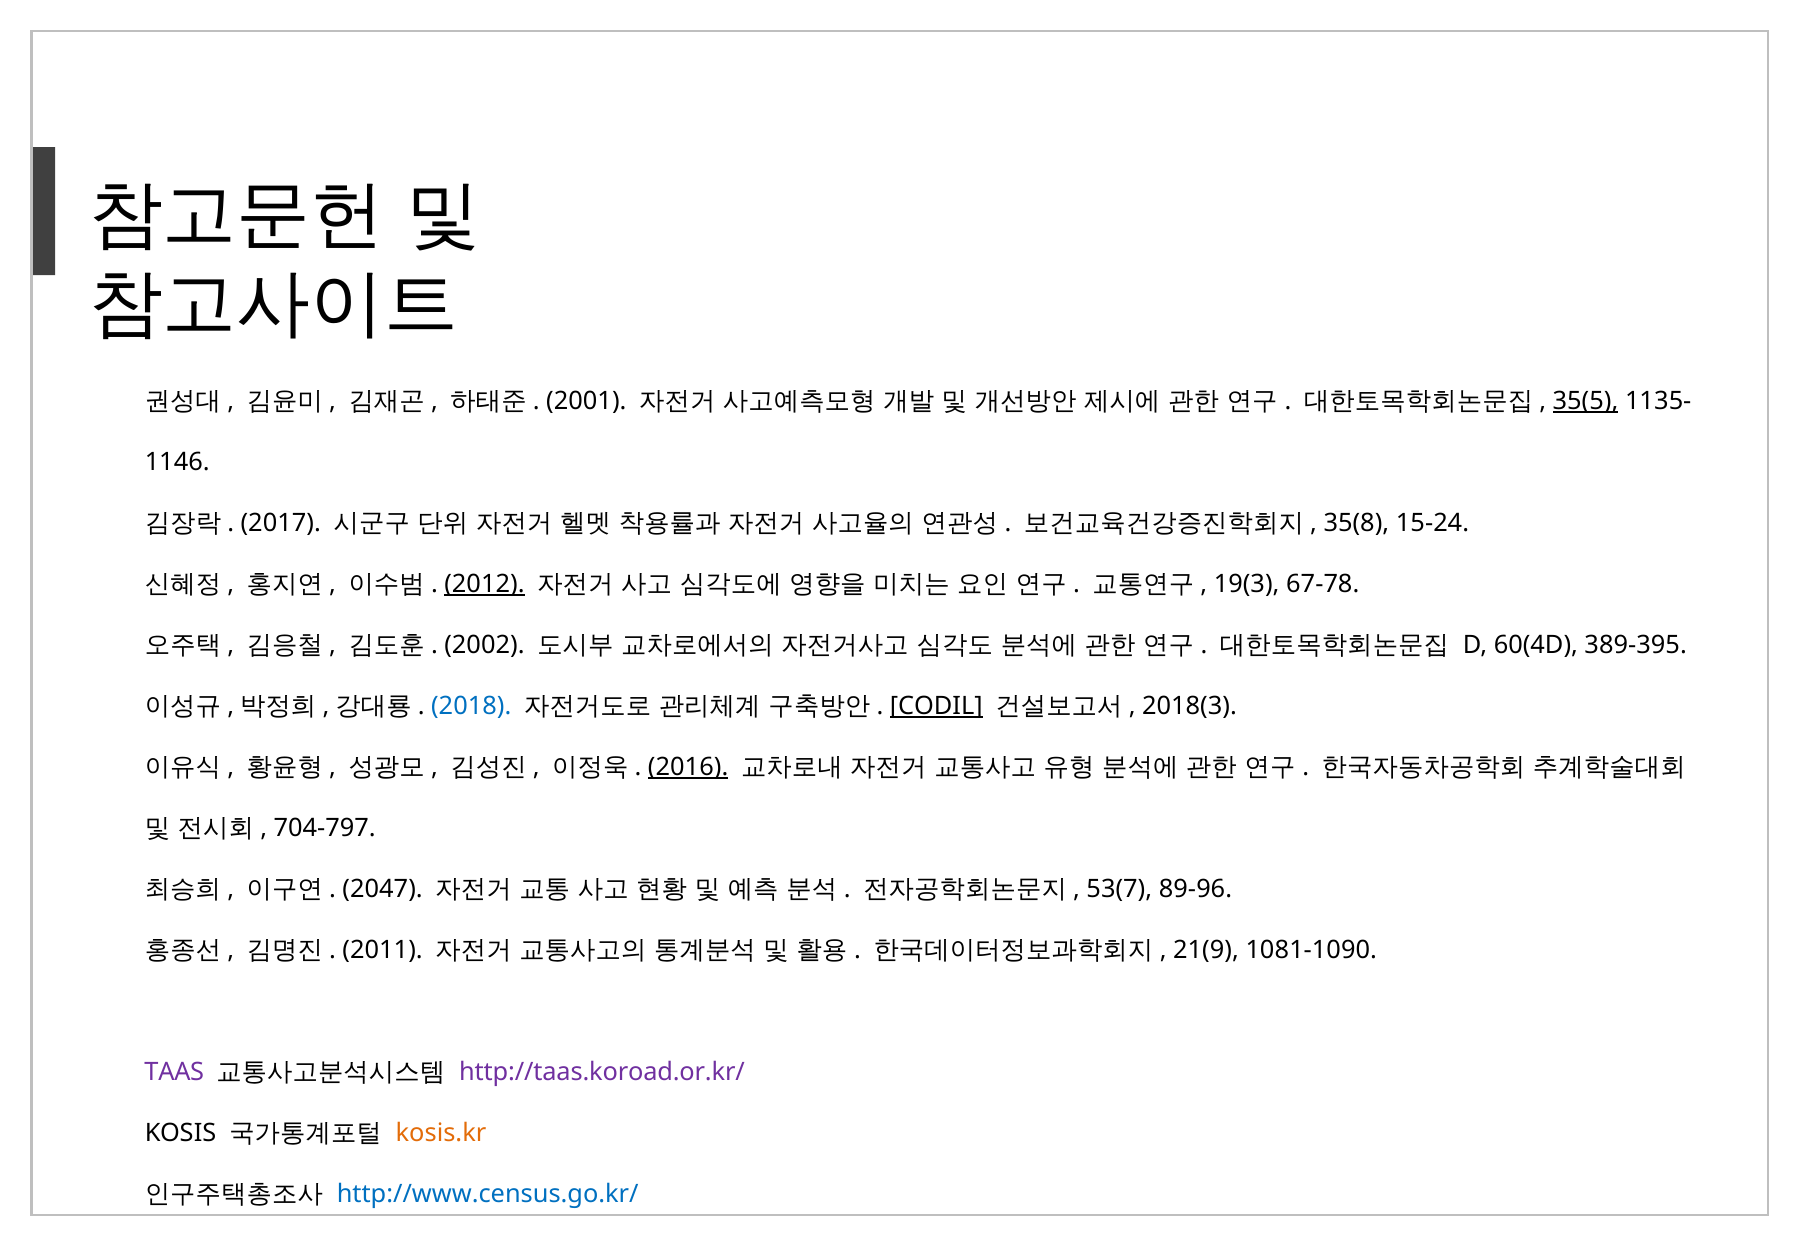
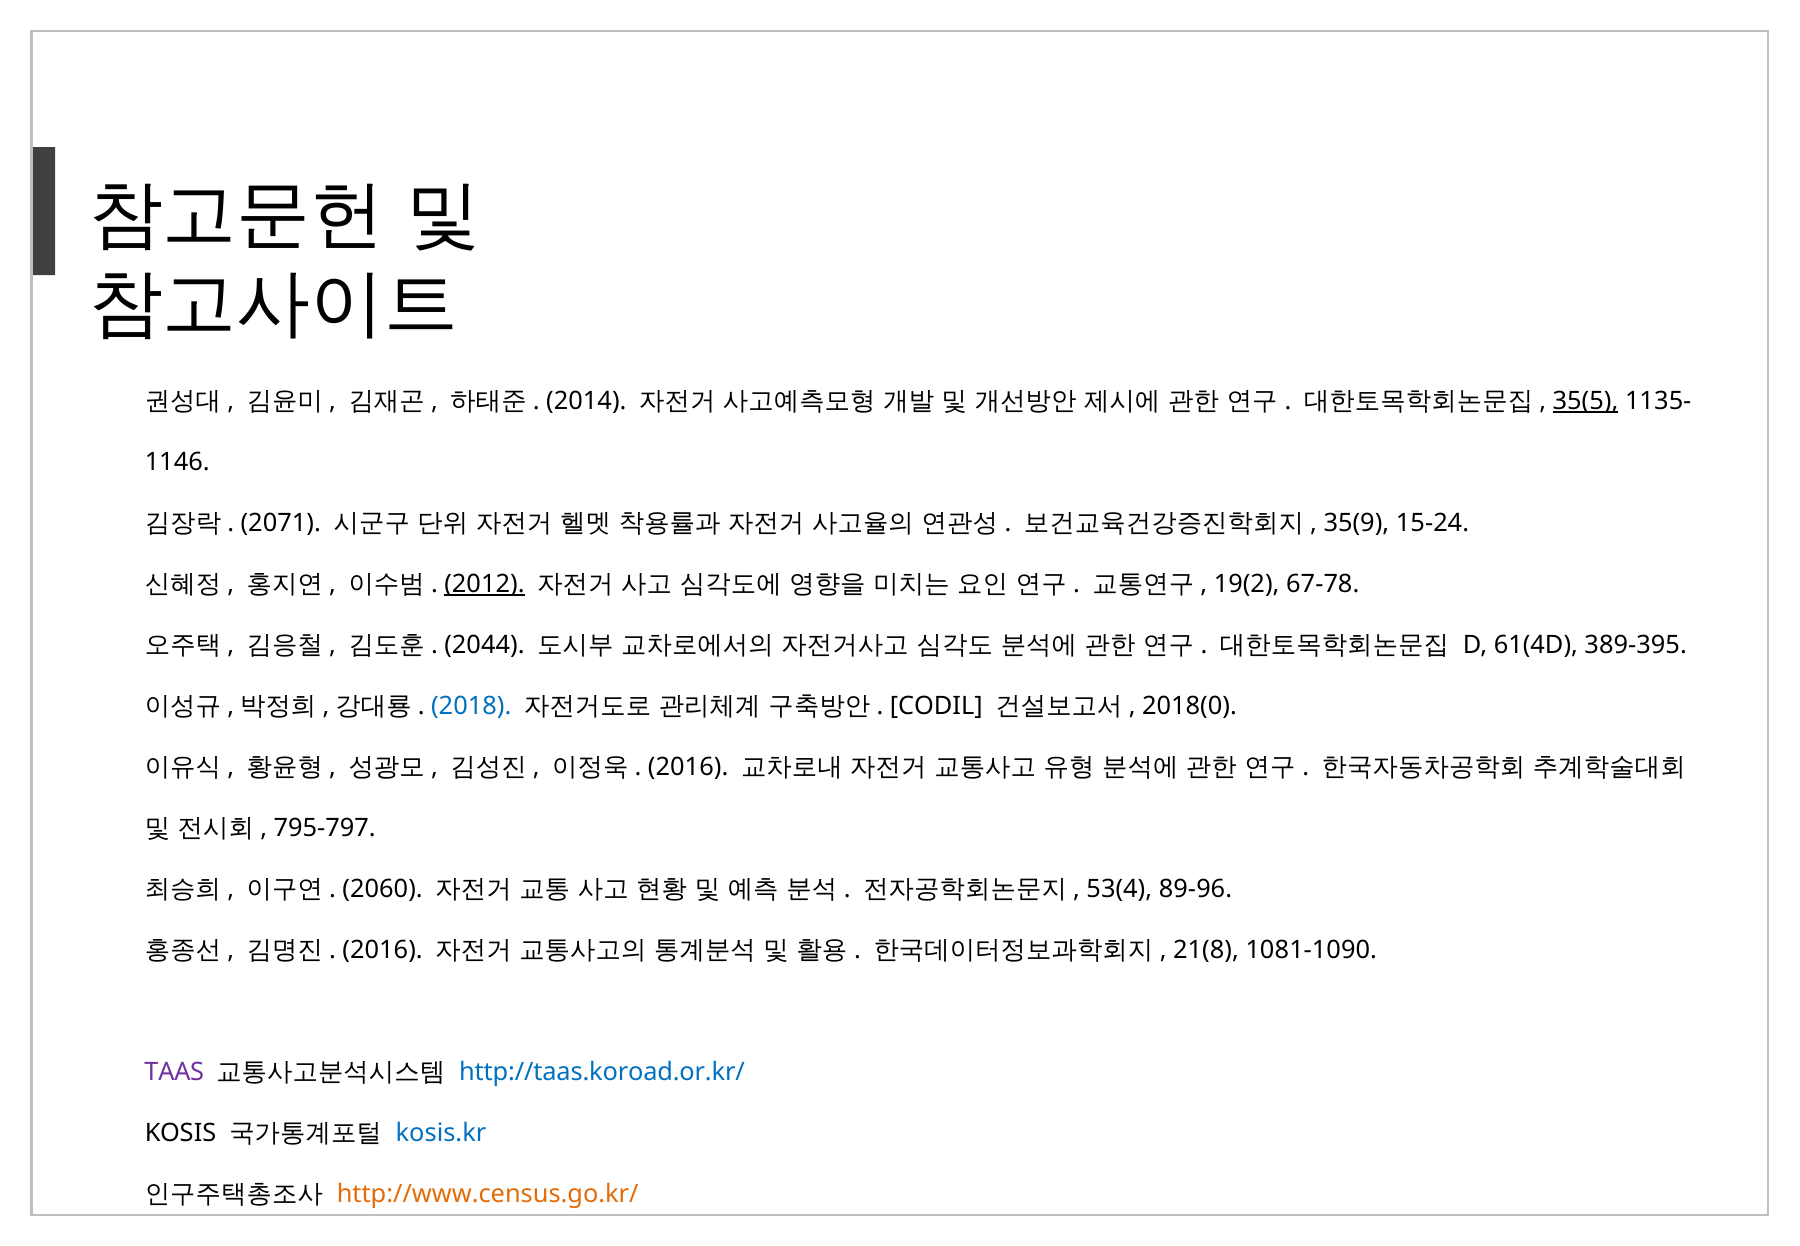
2001: 2001 -> 2014 (586, 401)
2017: 2017 -> 2071 (281, 523)
35(8: 35(8 -> 35(9 (1356, 523)
19(3: 19(3 -> 19(2 (1247, 584)
2002: 2002 -> 2044 (484, 645)
60(4D: 60(4D -> 61(4D (1536, 645)
CODIL underline: present -> none (936, 706)
2018(3: 2018(3 -> 2018(0 (1189, 706)
2016 underline: present -> none (688, 767)
704-797: 704-797 -> 795-797 (325, 828)
2047: 2047 -> 2060 (383, 889)
53(7: 53(7 -> 53(4 (1119, 889)
2011: 2011 -> 2016 (383, 950)
21(9: 21(9 -> 21(8 (1206, 950)
http://taas.koroad.or.kr/ colour: purple -> blue (602, 1072)
kosis.kr colour: orange -> blue (441, 1133)
http://www.census.go.kr/ colour: blue -> orange (488, 1194)
